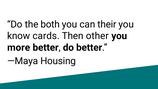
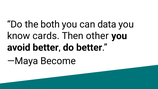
their: their -> data (107, 24)
more: more -> avoid (19, 47)
Housing: Housing -> Become (58, 61)
